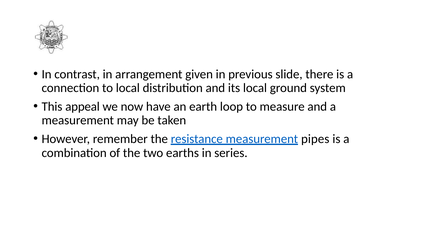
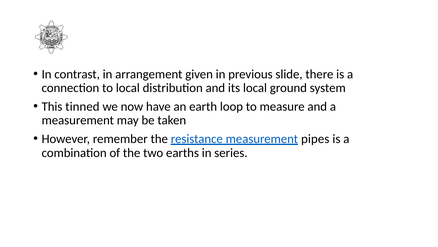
appeal: appeal -> tinned (82, 106)
